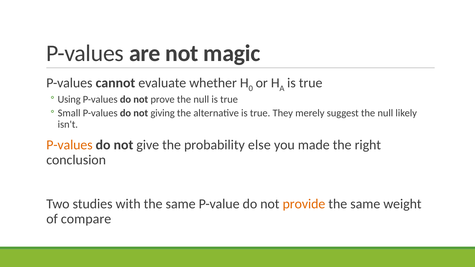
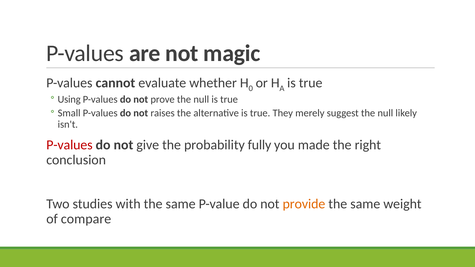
giving: giving -> raises (163, 113)
P-values colour: orange -> red (69, 145)
else: else -> fully (260, 145)
